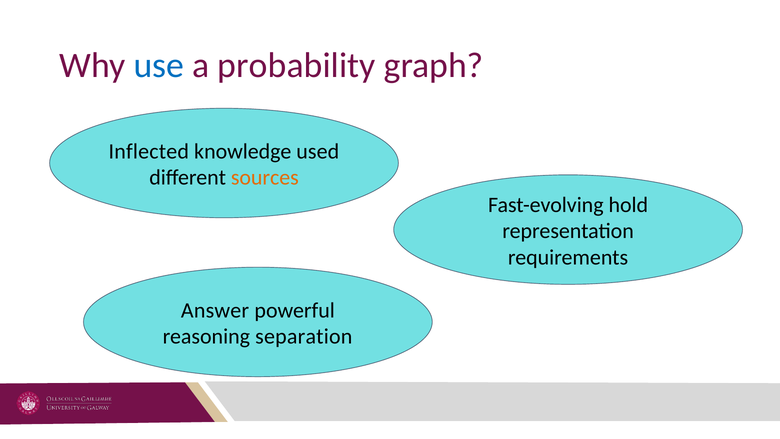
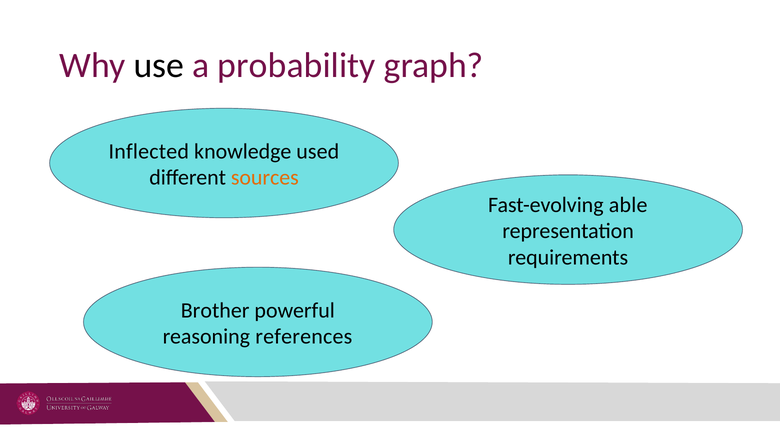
use colour: blue -> black (159, 66)
hold: hold -> able (628, 205)
Answer: Answer -> Brother (215, 310)
separation: separation -> references (304, 336)
